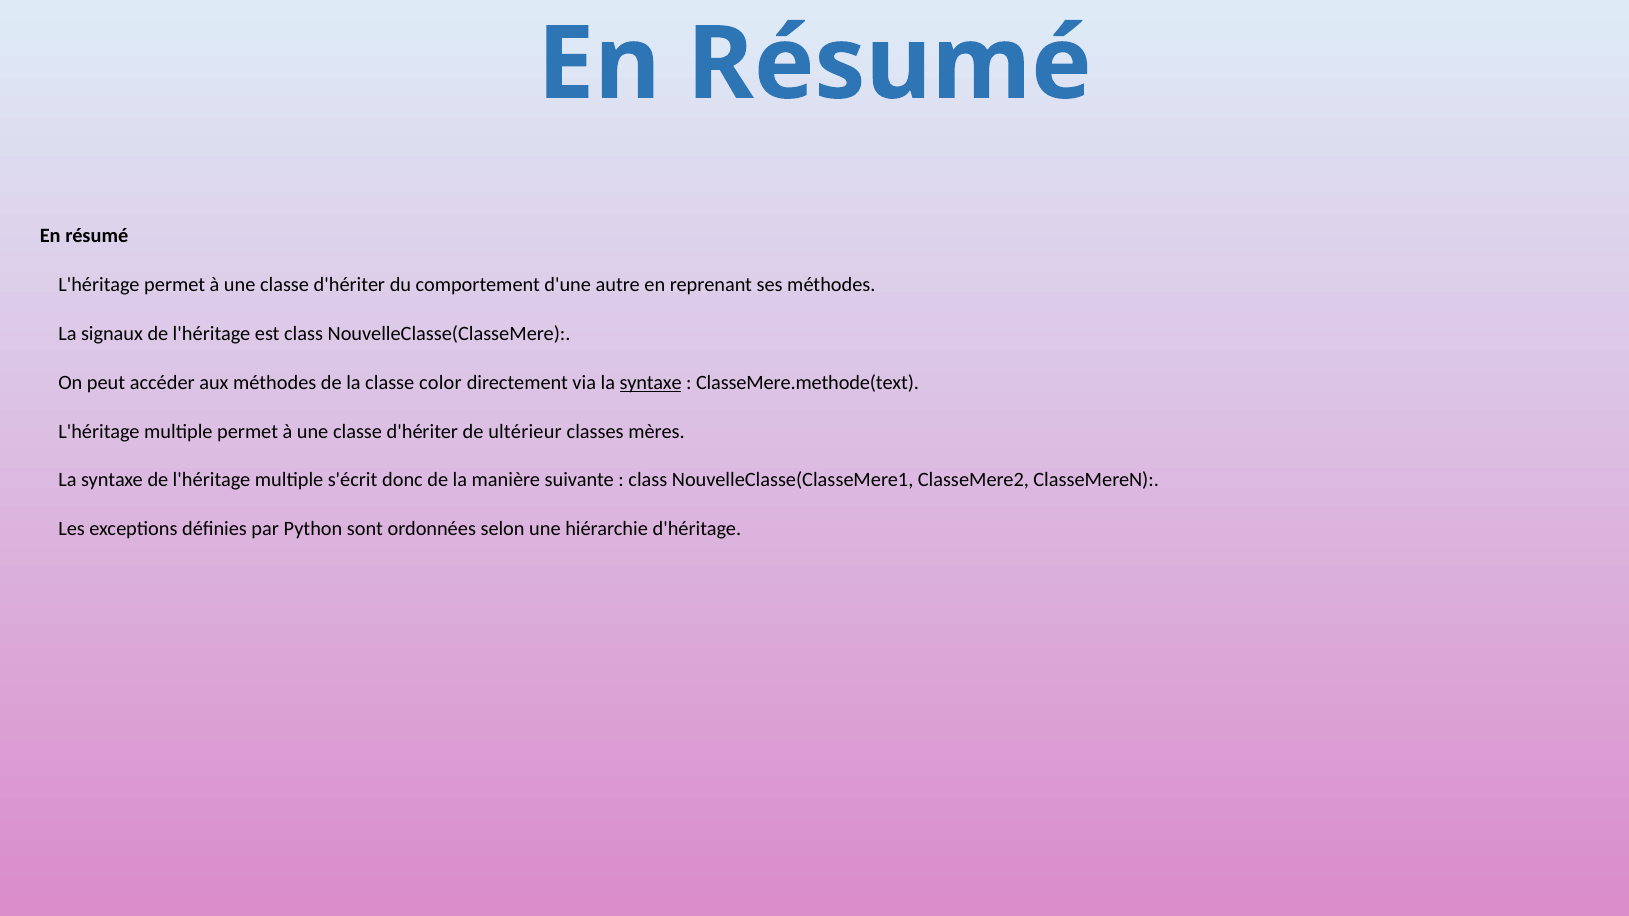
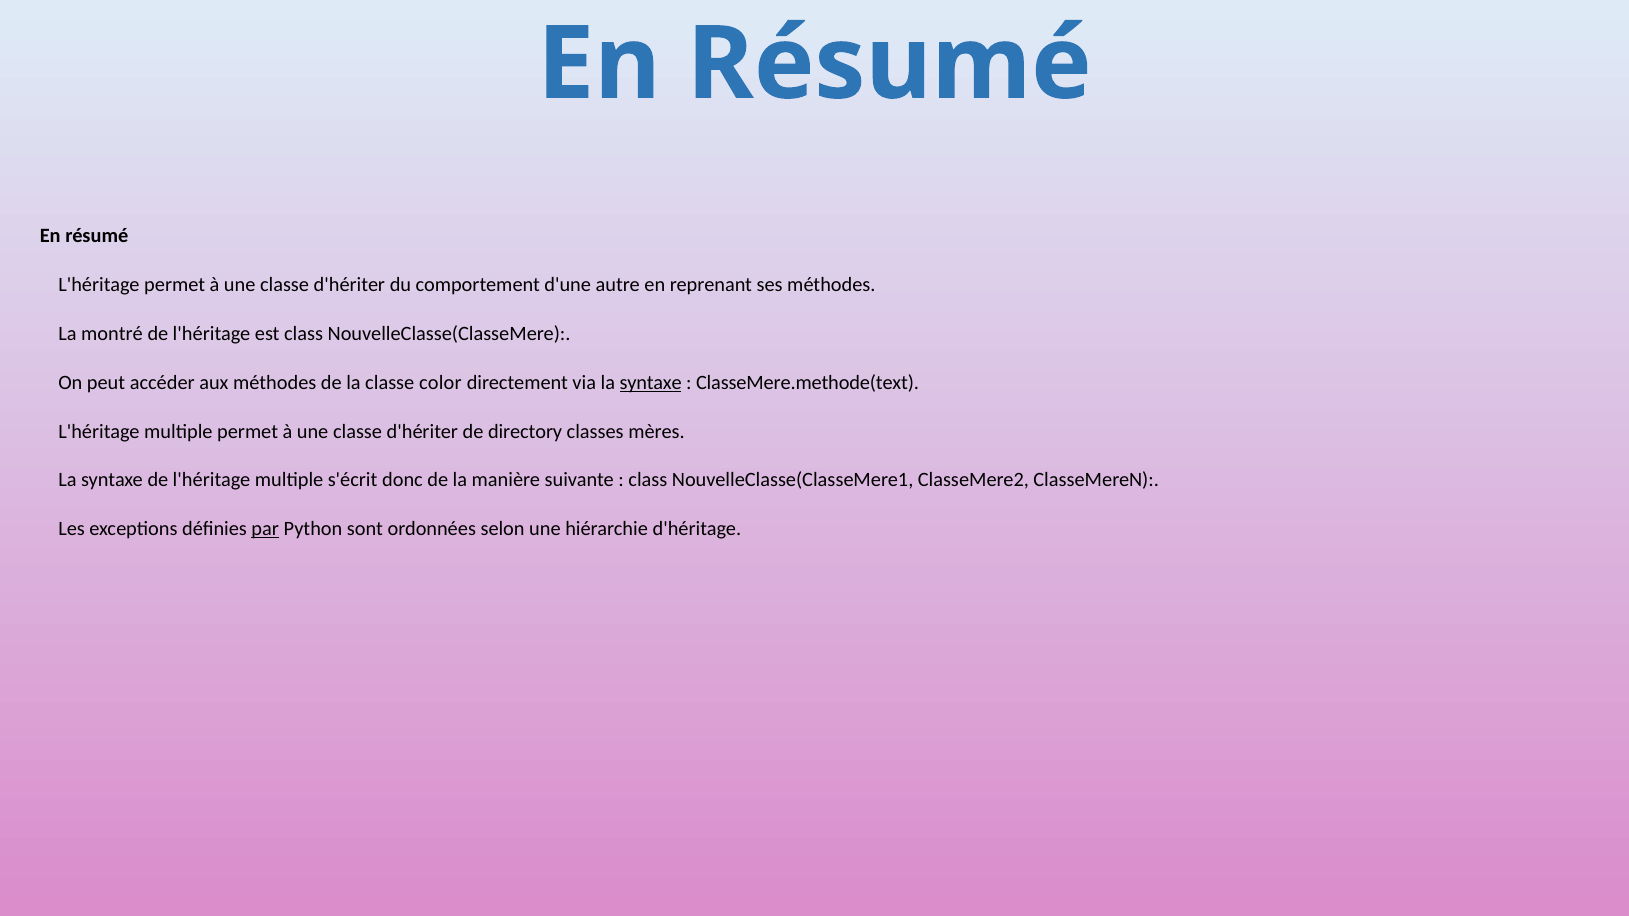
signaux: signaux -> montré (112, 334)
ultérieur: ultérieur -> directory (525, 432)
par underline: none -> present (265, 529)
